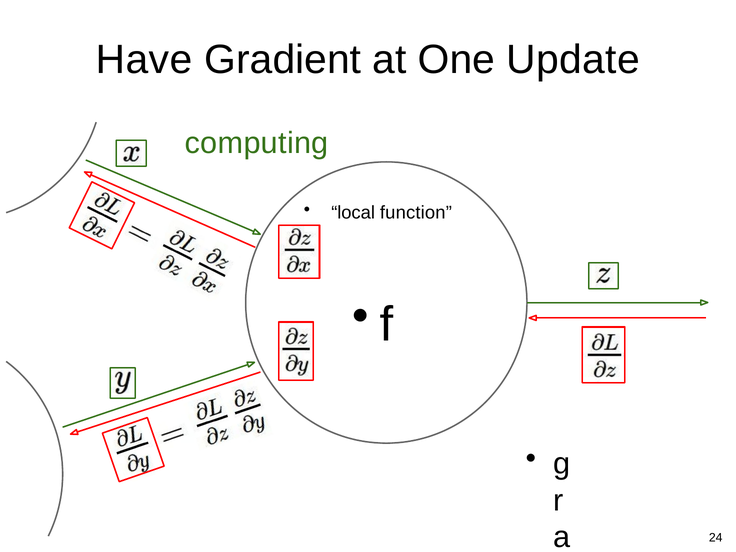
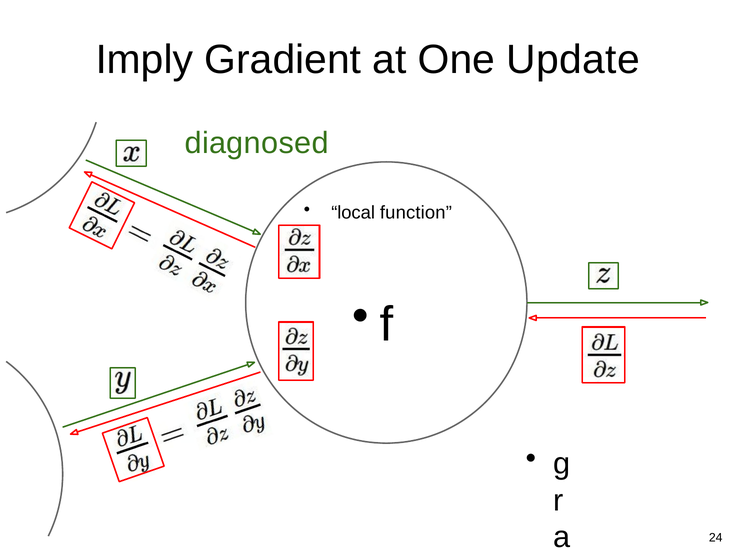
Have: Have -> Imply (144, 60)
computing: computing -> diagnosed (257, 143)
